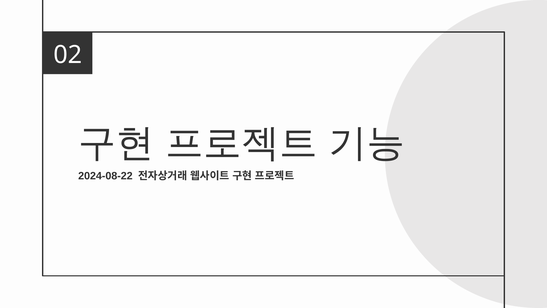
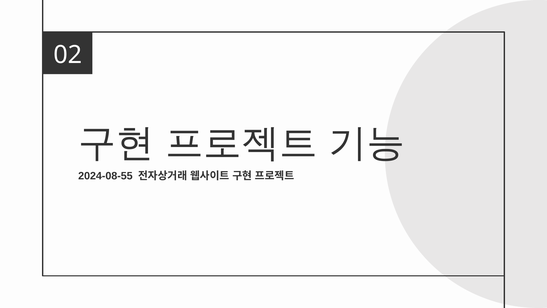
2024-08-22: 2024-08-22 -> 2024-08-55 (105, 176)
